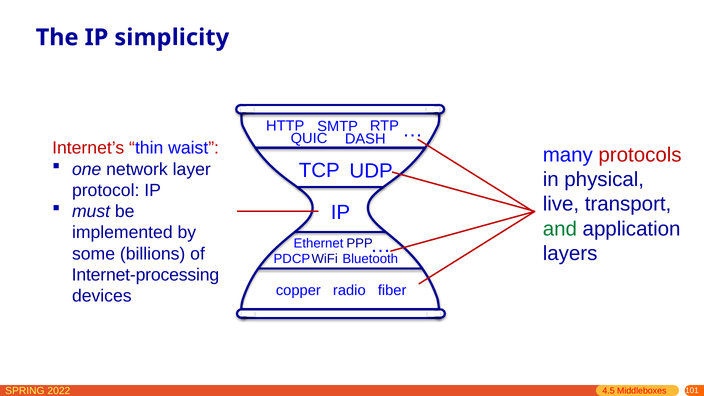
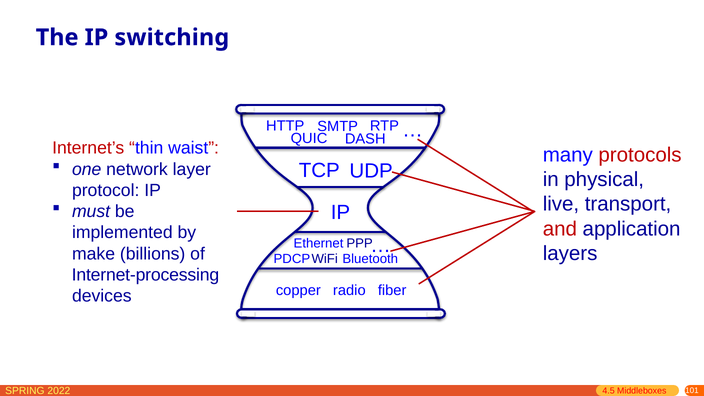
simplicity: simplicity -> switching (172, 37)
and colour: green -> red (560, 229)
some: some -> make (94, 254)
